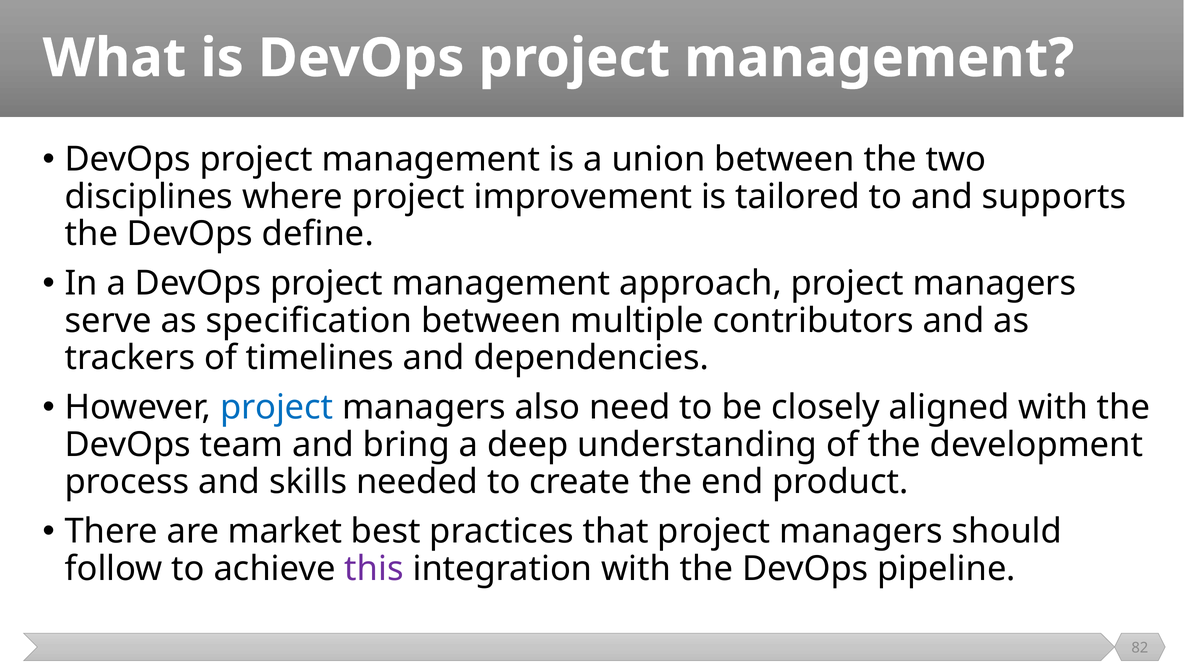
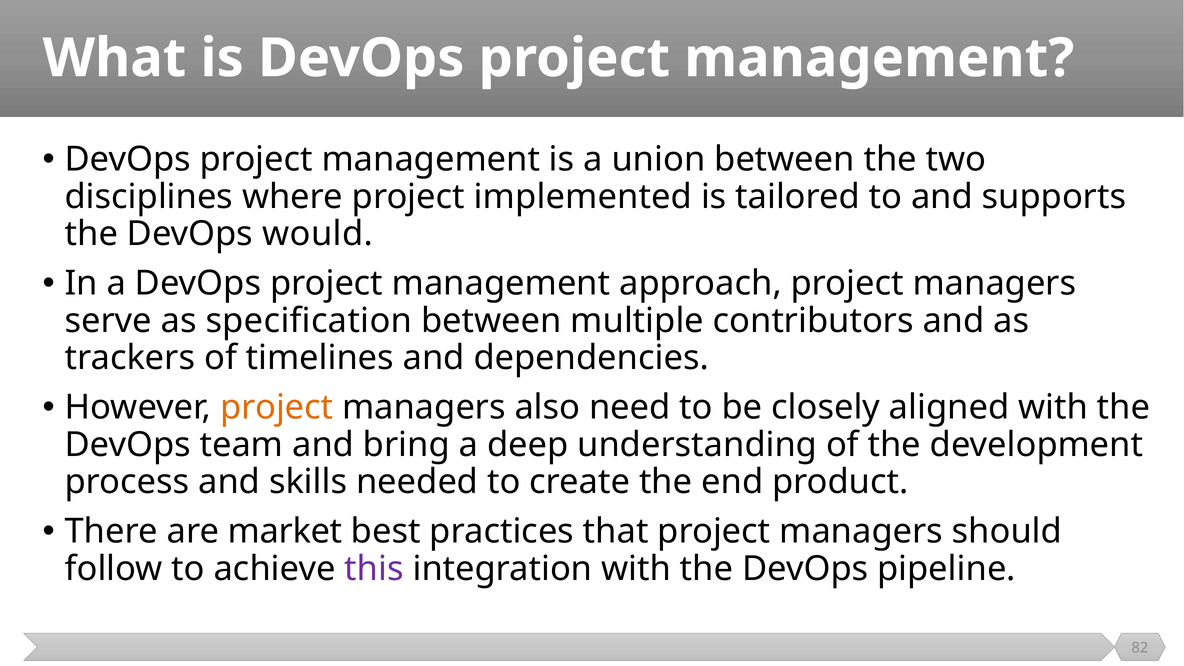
improvement: improvement -> implemented (583, 197)
define: define -> would (318, 234)
project colour: blue -> orange (277, 408)
